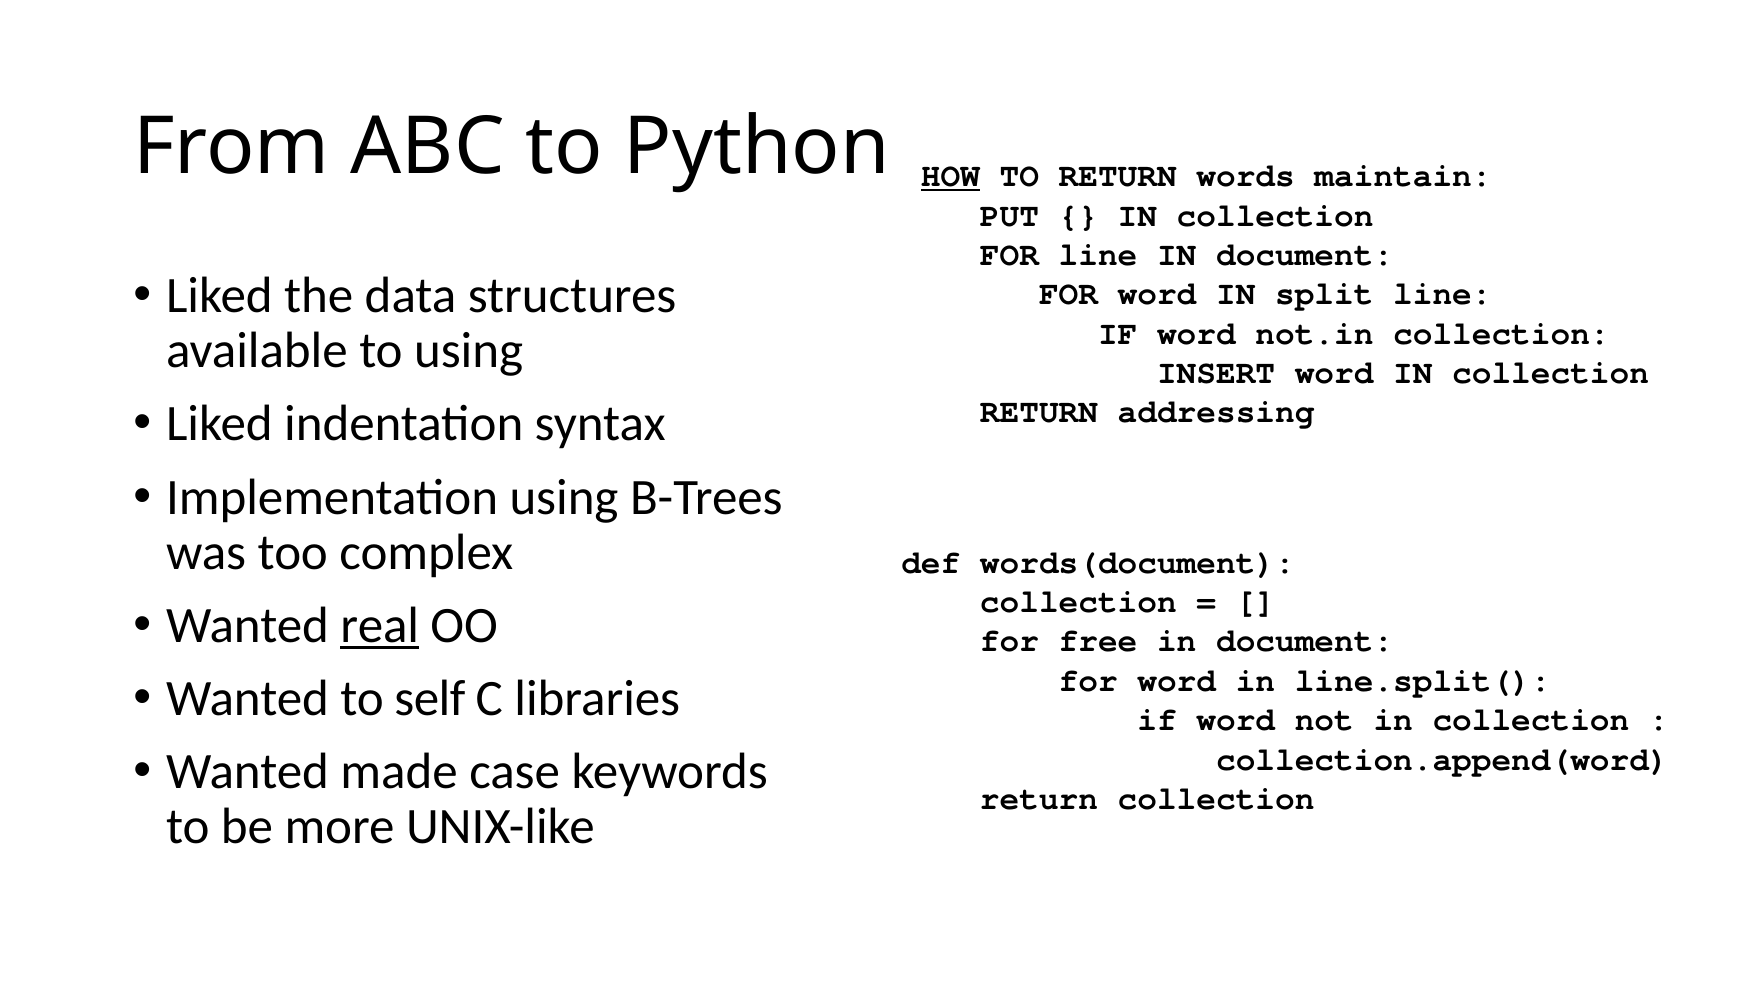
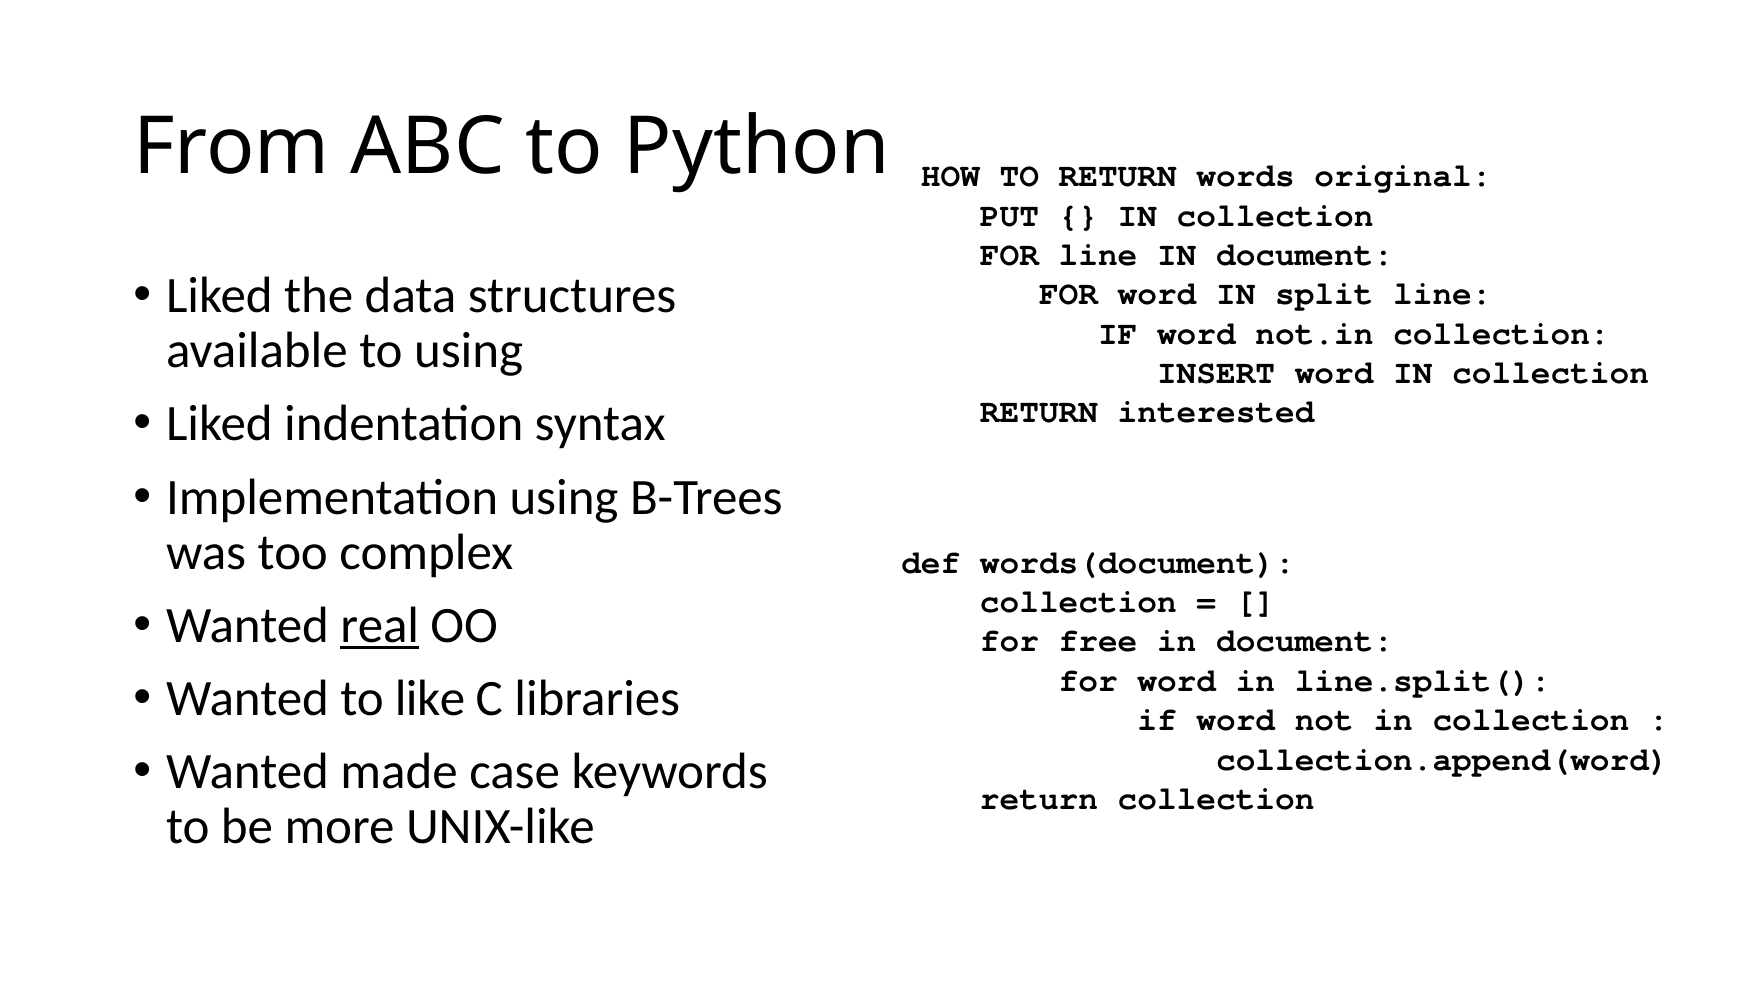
HOW underline: present -> none (950, 176)
maintain: maintain -> original (1403, 176)
addressing: addressing -> interested (1216, 412)
self: self -> like (430, 699)
